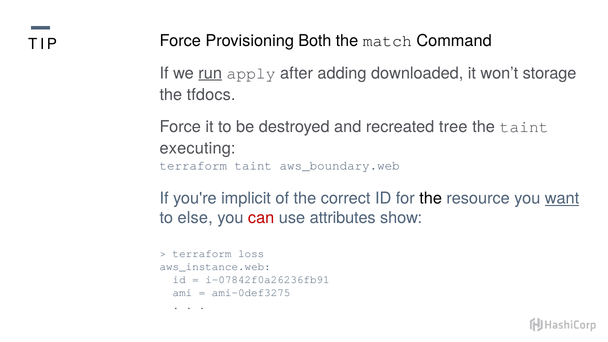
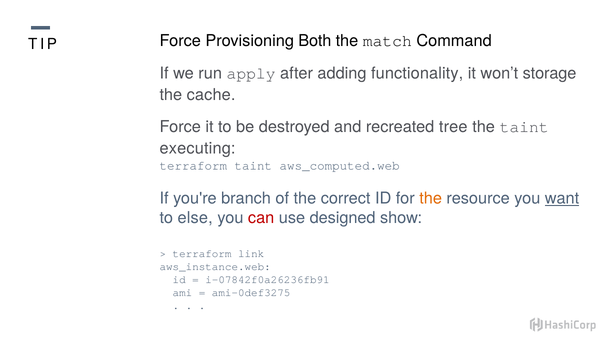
run underline: present -> none (210, 73)
downloaded: downloaded -> functionality (417, 73)
tfdocs: tfdocs -> cache (211, 95)
aws_boundary.web: aws_boundary.web -> aws_computed.web (340, 166)
implicit: implicit -> branch (246, 198)
the colour: black -> orange (431, 198)
attributes: attributes -> designed (343, 218)
loss: loss -> link (251, 253)
